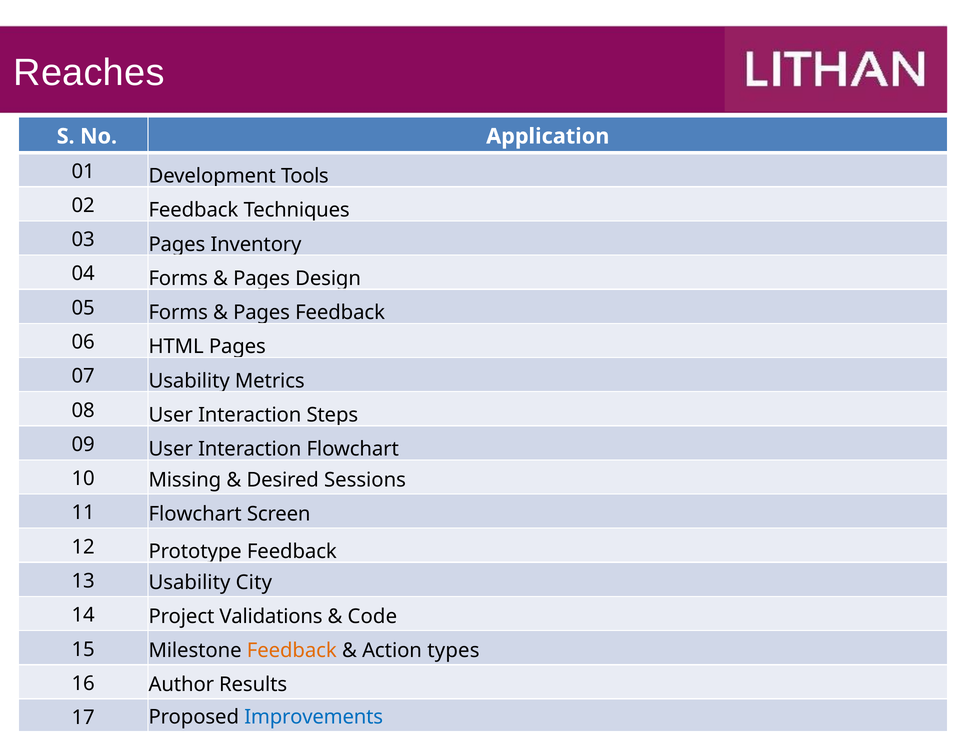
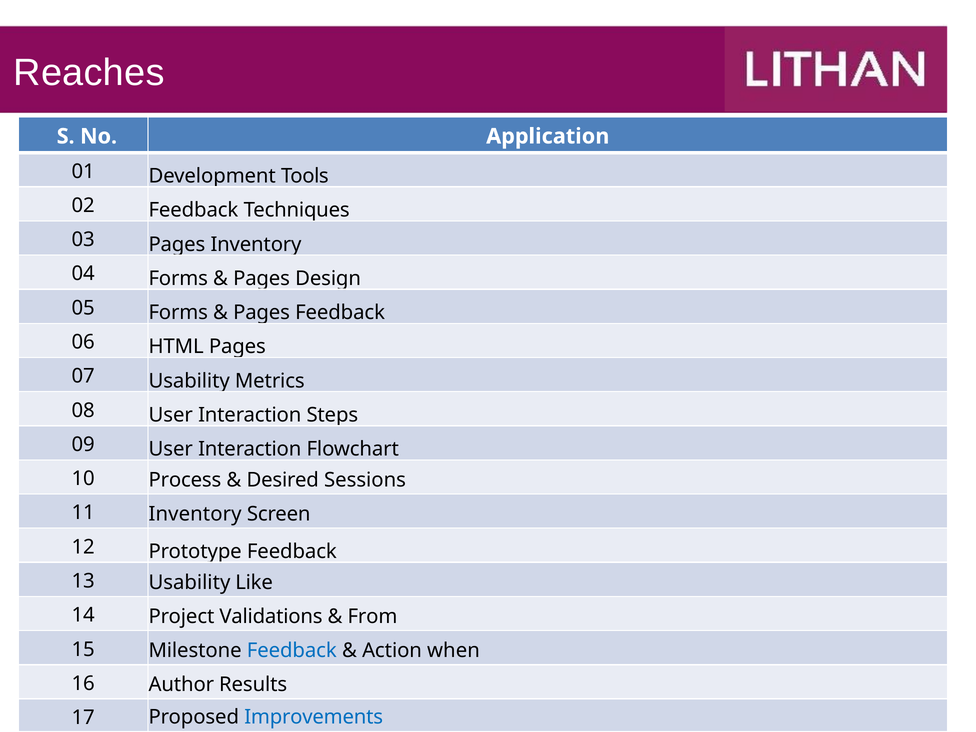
Missing: Missing -> Process (185, 480)
11 Flowchart: Flowchart -> Inventory (195, 514)
City: City -> Like (254, 582)
Code: Code -> From (372, 616)
Feedback colour: orange -> blue (292, 651)
types: types -> when (453, 651)
